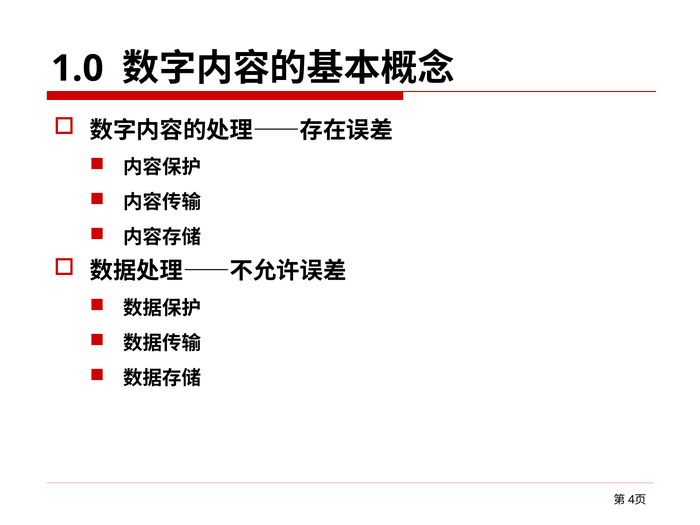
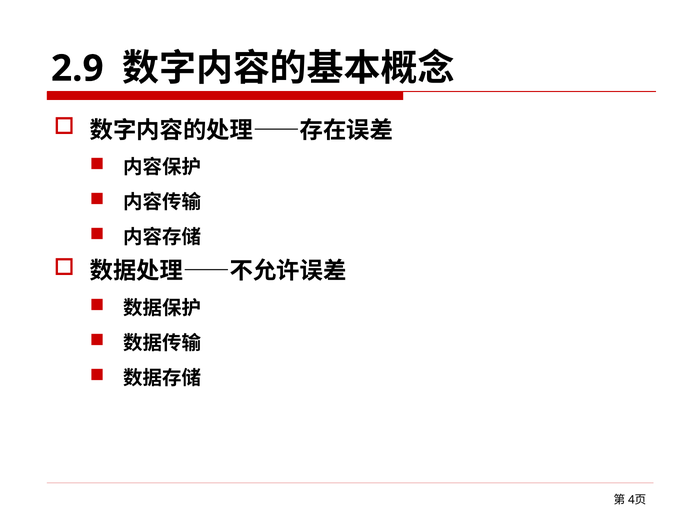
1.0: 1.0 -> 2.9 (77, 69)
